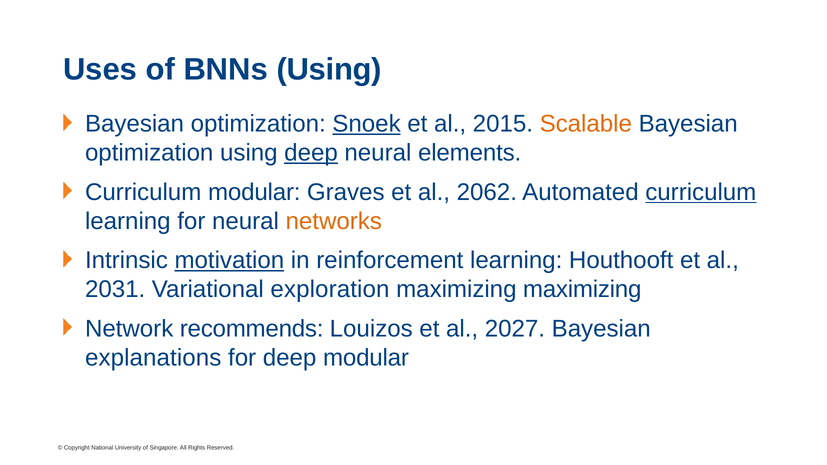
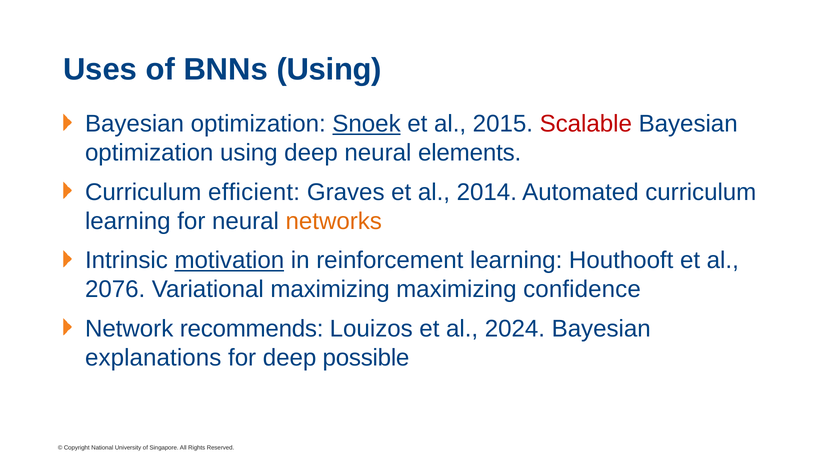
Scalable colour: orange -> red (586, 124)
deep underline: present -> none (311, 153)
Curriculum modular: modular -> efficient (254, 192)
2062: 2062 -> 2014 (487, 192)
curriculum underline: present -> none (701, 192)
2031: 2031 -> 2076 (115, 289)
Variational exploration: exploration -> maximizing (330, 289)
maximizing maximizing: maximizing -> confidence (582, 289)
2027: 2027 -> 2024 (515, 329)
deep modular: modular -> possible (366, 358)
